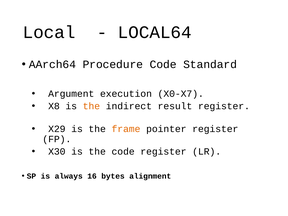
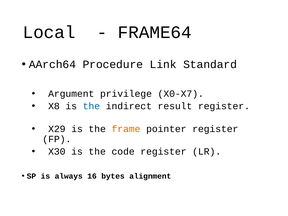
LOCAL64: LOCAL64 -> FRAME64 (155, 32)
Procedure Code: Code -> Link (163, 64)
execution: execution -> privilege (126, 94)
the colour: orange -> blue (91, 106)
